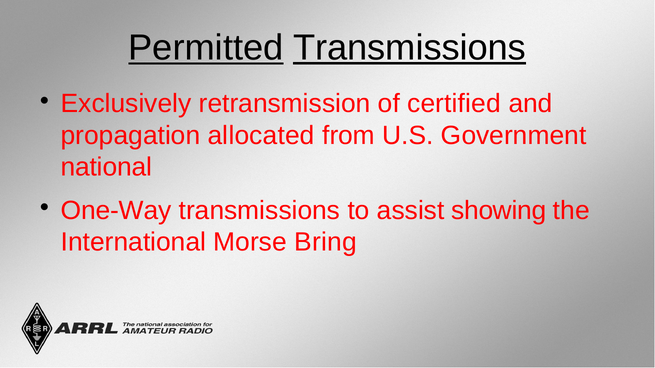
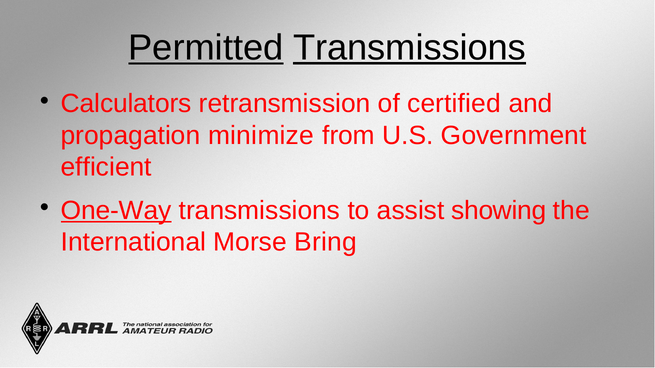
Exclusively: Exclusively -> Calculators (126, 104)
allocated: allocated -> minimize (261, 136)
national: national -> efficient (106, 167)
One-Way underline: none -> present (116, 211)
